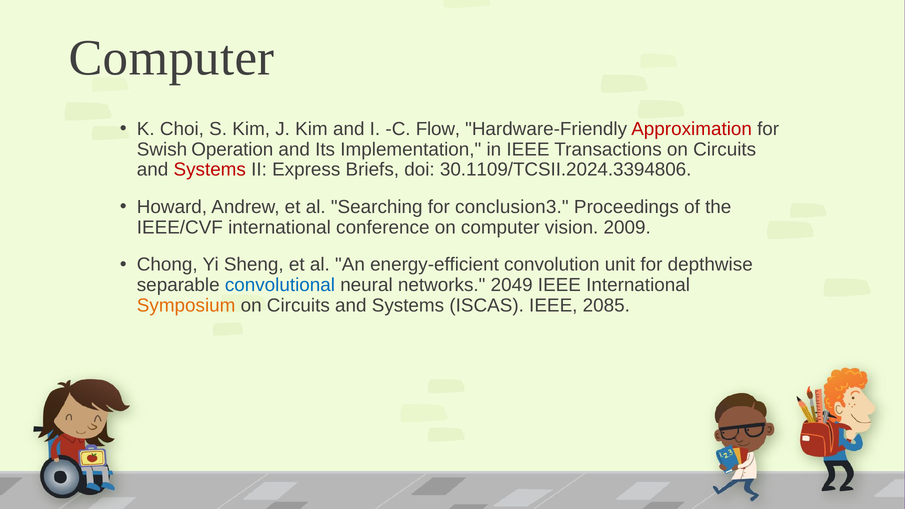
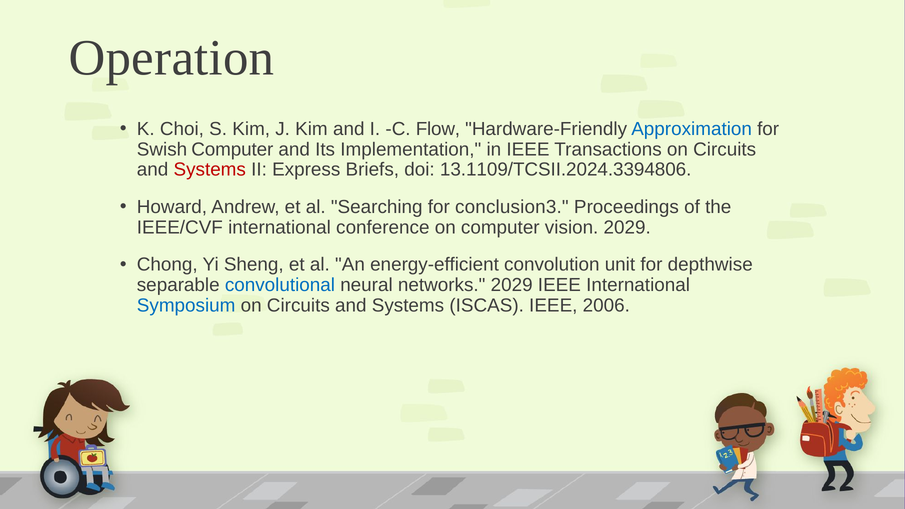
Computer: Computer -> Operation (172, 58)
Approximation colour: red -> blue (692, 129)
Swish Operation: Operation -> Computer (232, 149)
30.1109/TCSII.2024.3394806: 30.1109/TCSII.2024.3394806 -> 13.1109/TCSII.2024.3394806 (566, 170)
vision 2009: 2009 -> 2029 (627, 227)
networks 2049: 2049 -> 2029 (512, 285)
Symposium colour: orange -> blue (186, 305)
2085: 2085 -> 2006 (606, 305)
